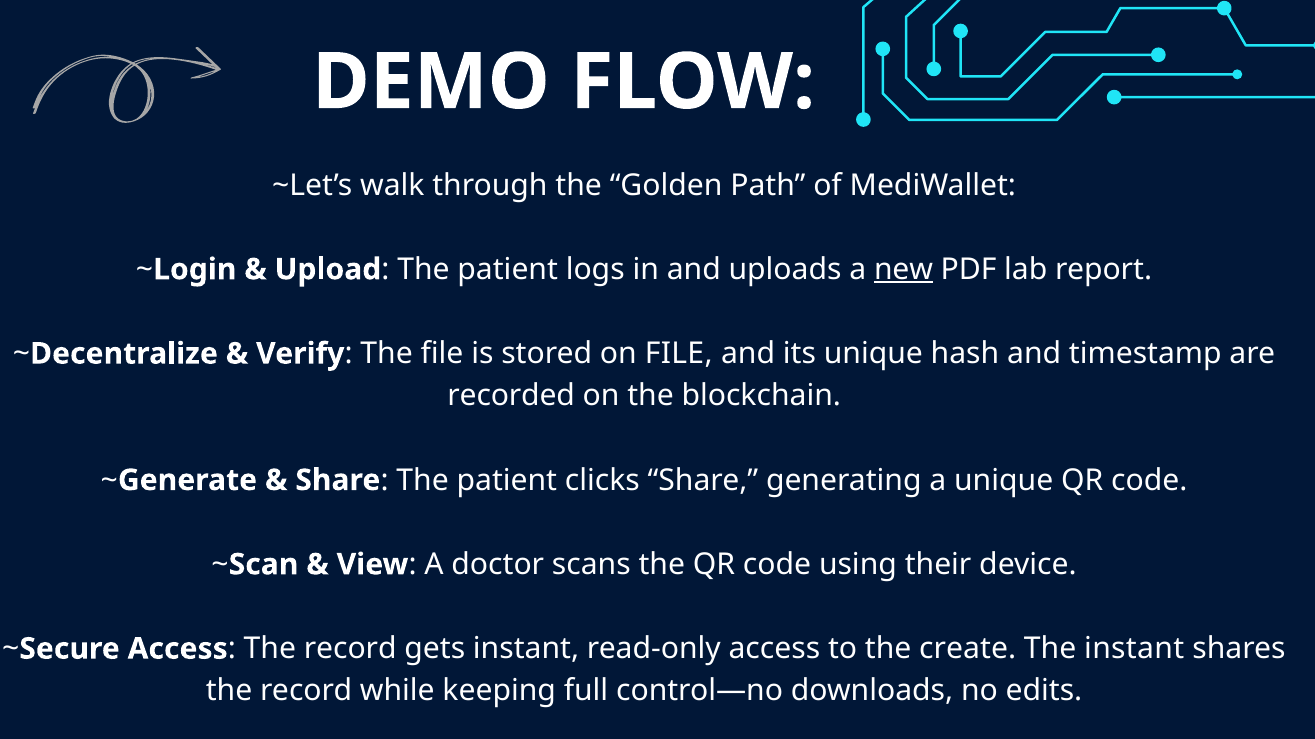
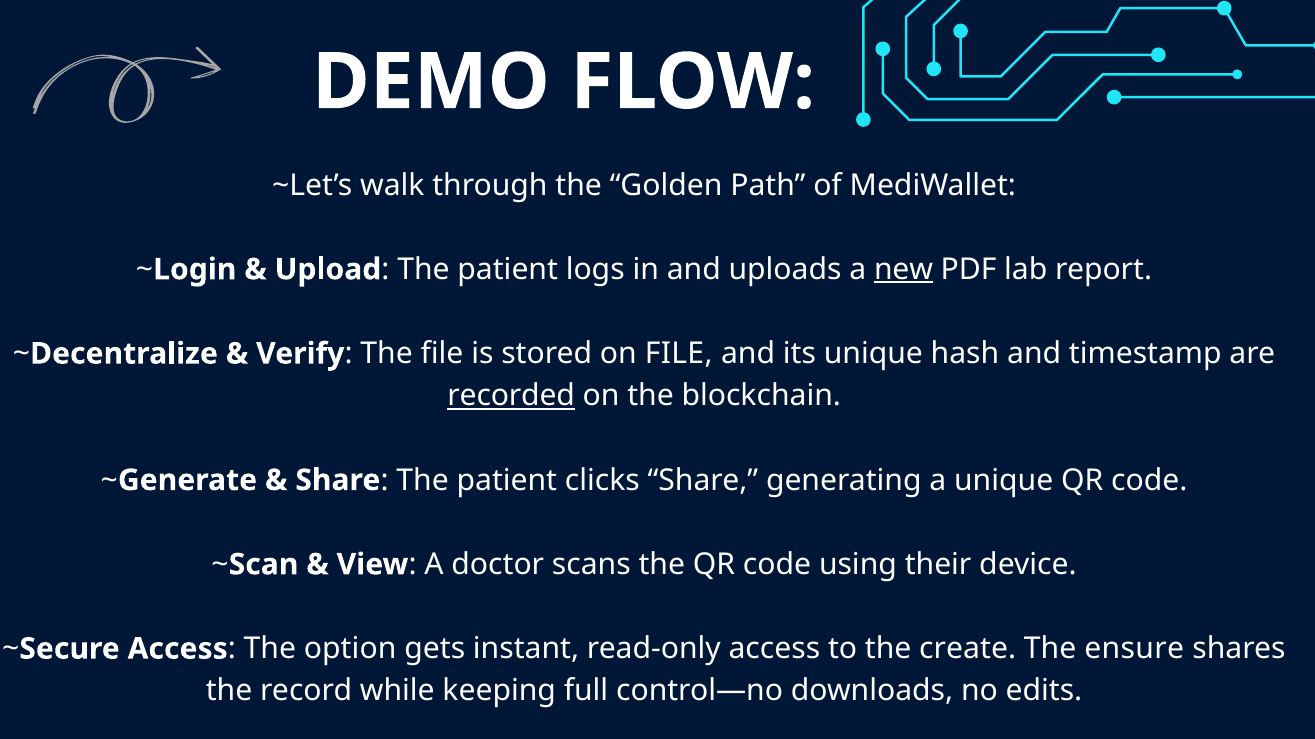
recorded underline: none -> present (511, 396)
record: record -> option (350, 649)
The instant: instant -> ensure (1134, 649)
